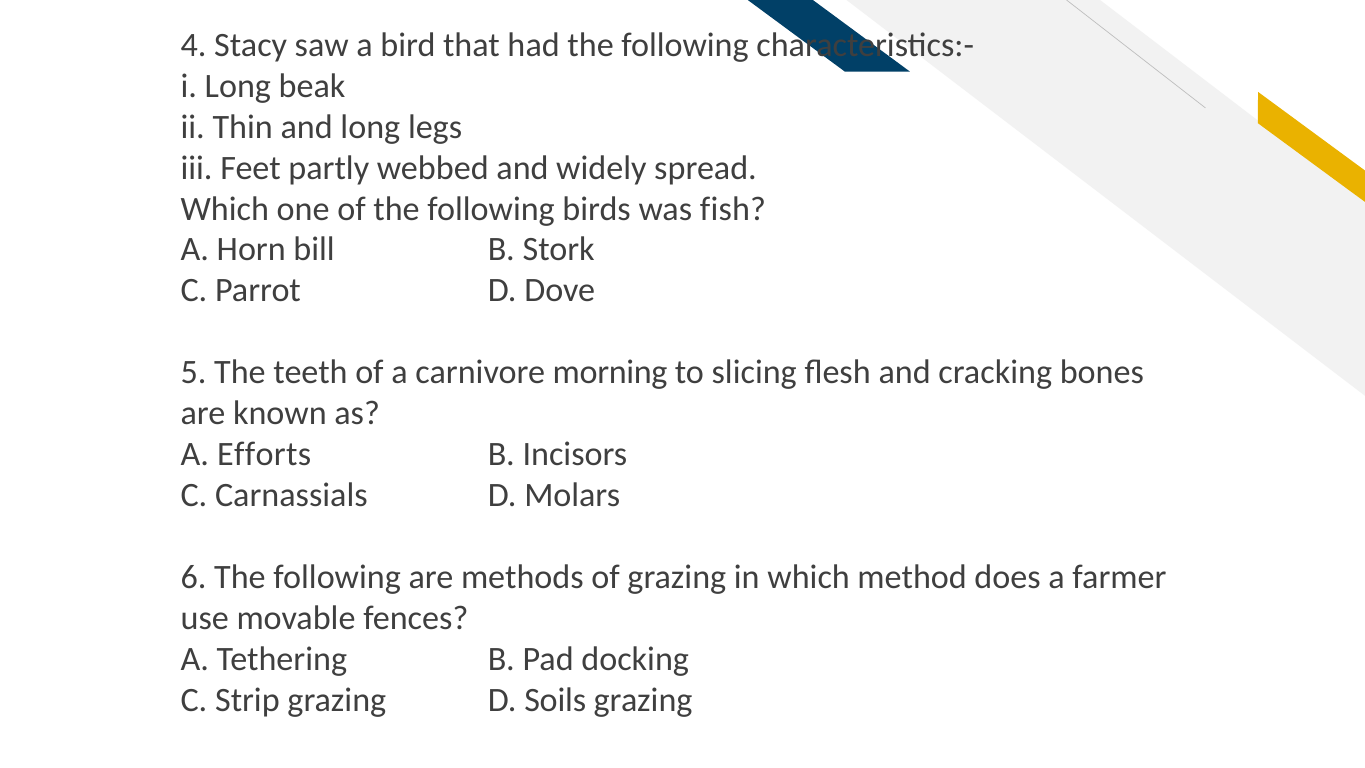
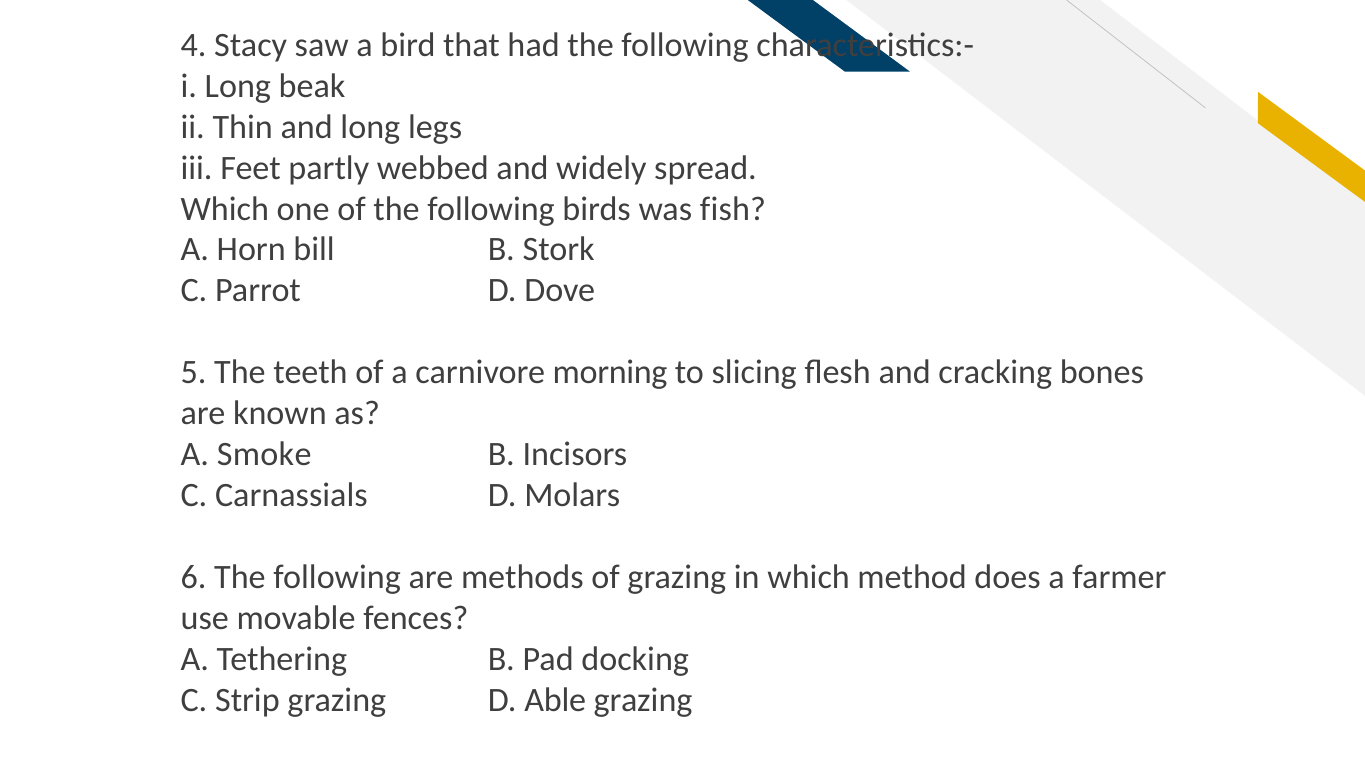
Efforts: Efforts -> Smoke (264, 454)
Soils: Soils -> Able (555, 700)
